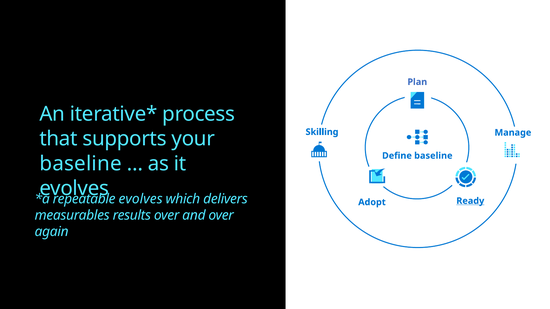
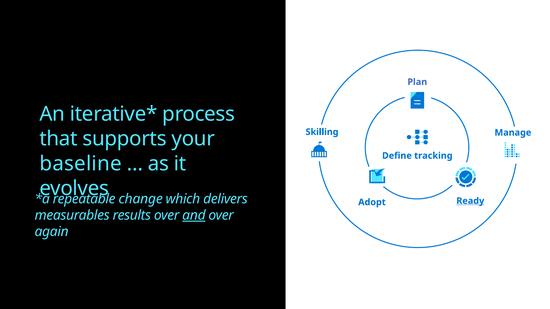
Define baseline: baseline -> tracking (433, 156)
evolves: evolves -> change (141, 199)
and underline: none -> present (194, 216)
